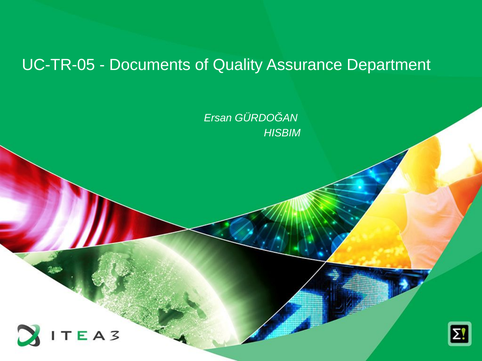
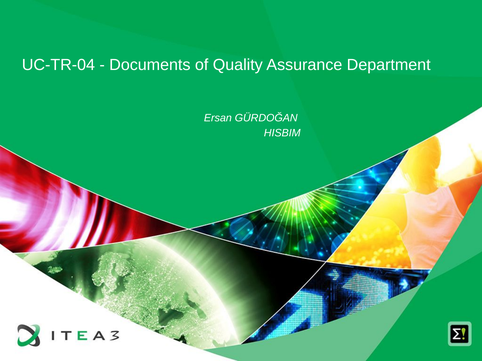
UC-TR-05: UC-TR-05 -> UC-TR-04 (58, 65)
